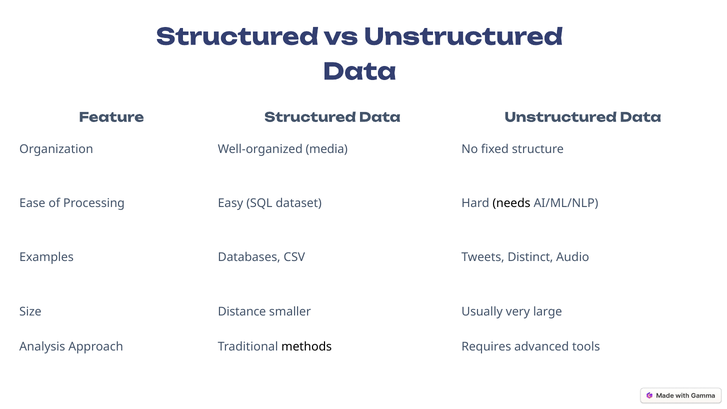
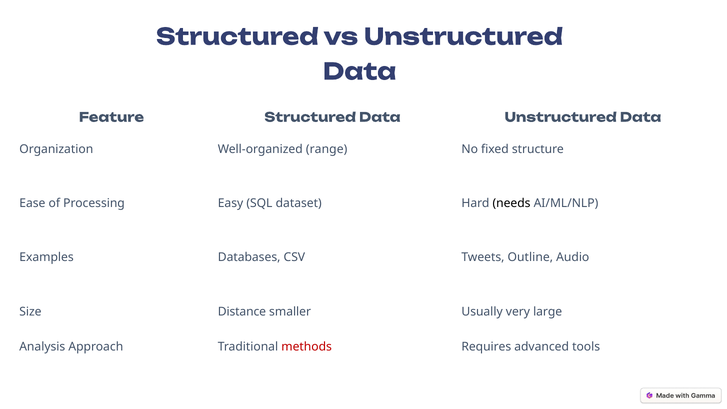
media: media -> range (327, 149)
Distinct: Distinct -> Outline (530, 257)
methods colour: black -> red (307, 347)
